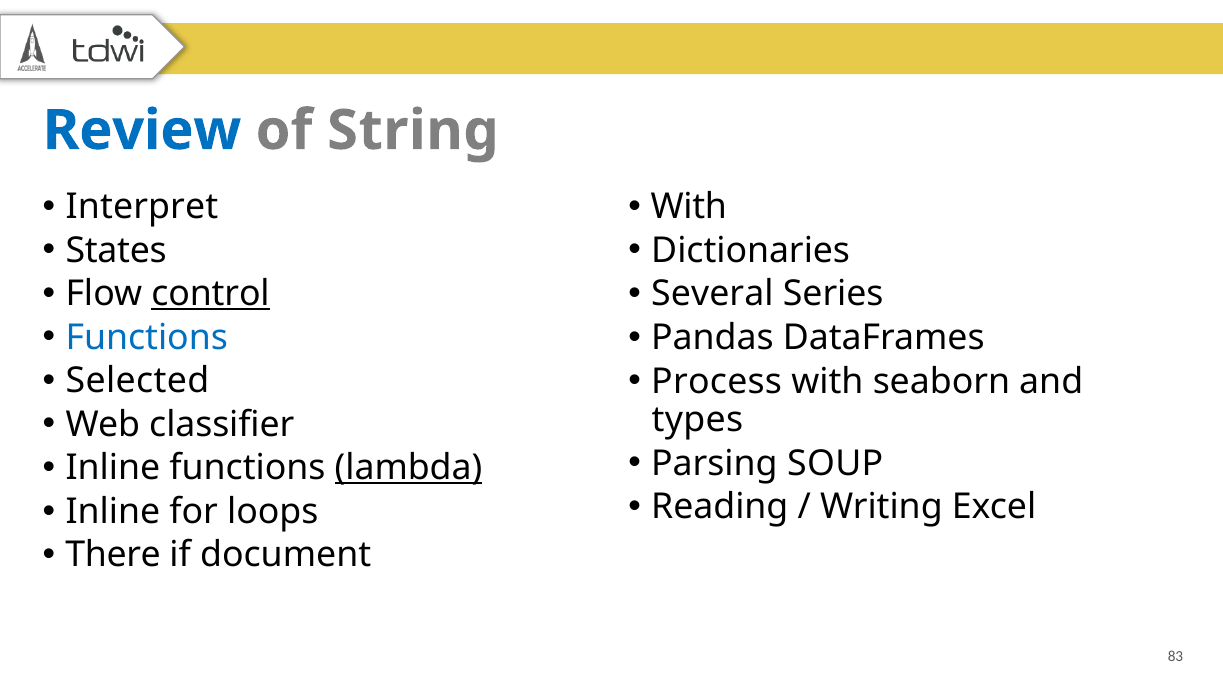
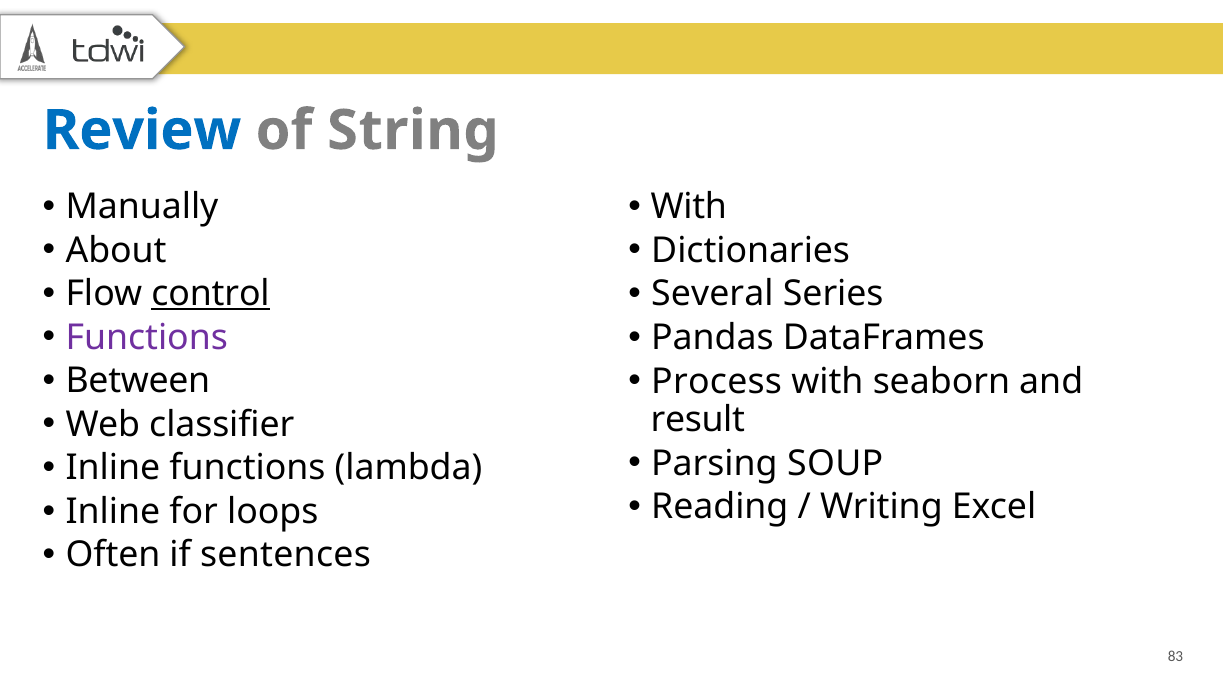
Interpret: Interpret -> Manually (142, 207)
States: States -> About (116, 250)
Functions colour: blue -> purple (147, 337)
Selected: Selected -> Between (138, 381)
types: types -> result (698, 420)
lambda underline: present -> none (409, 468)
There: There -> Often (113, 555)
document: document -> sentences (286, 555)
